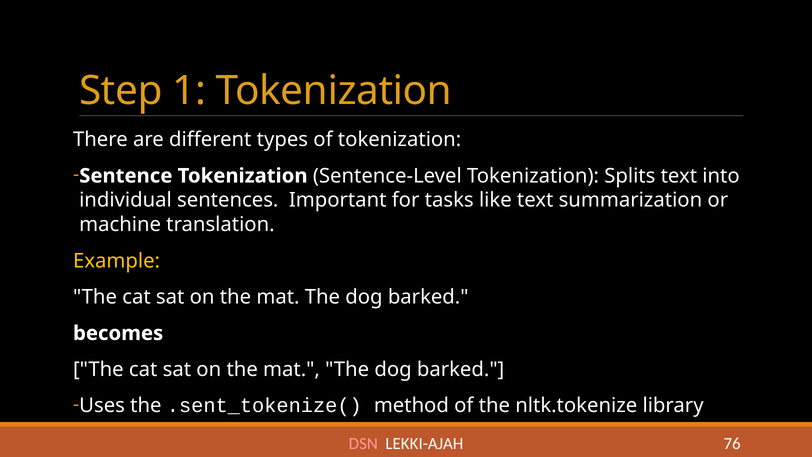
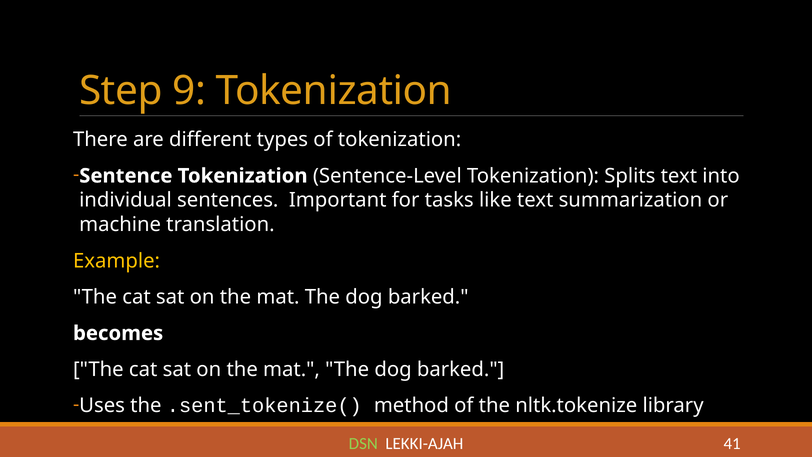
1: 1 -> 9 (189, 91)
DSN colour: pink -> light green (363, 444)
76: 76 -> 41 (732, 443)
